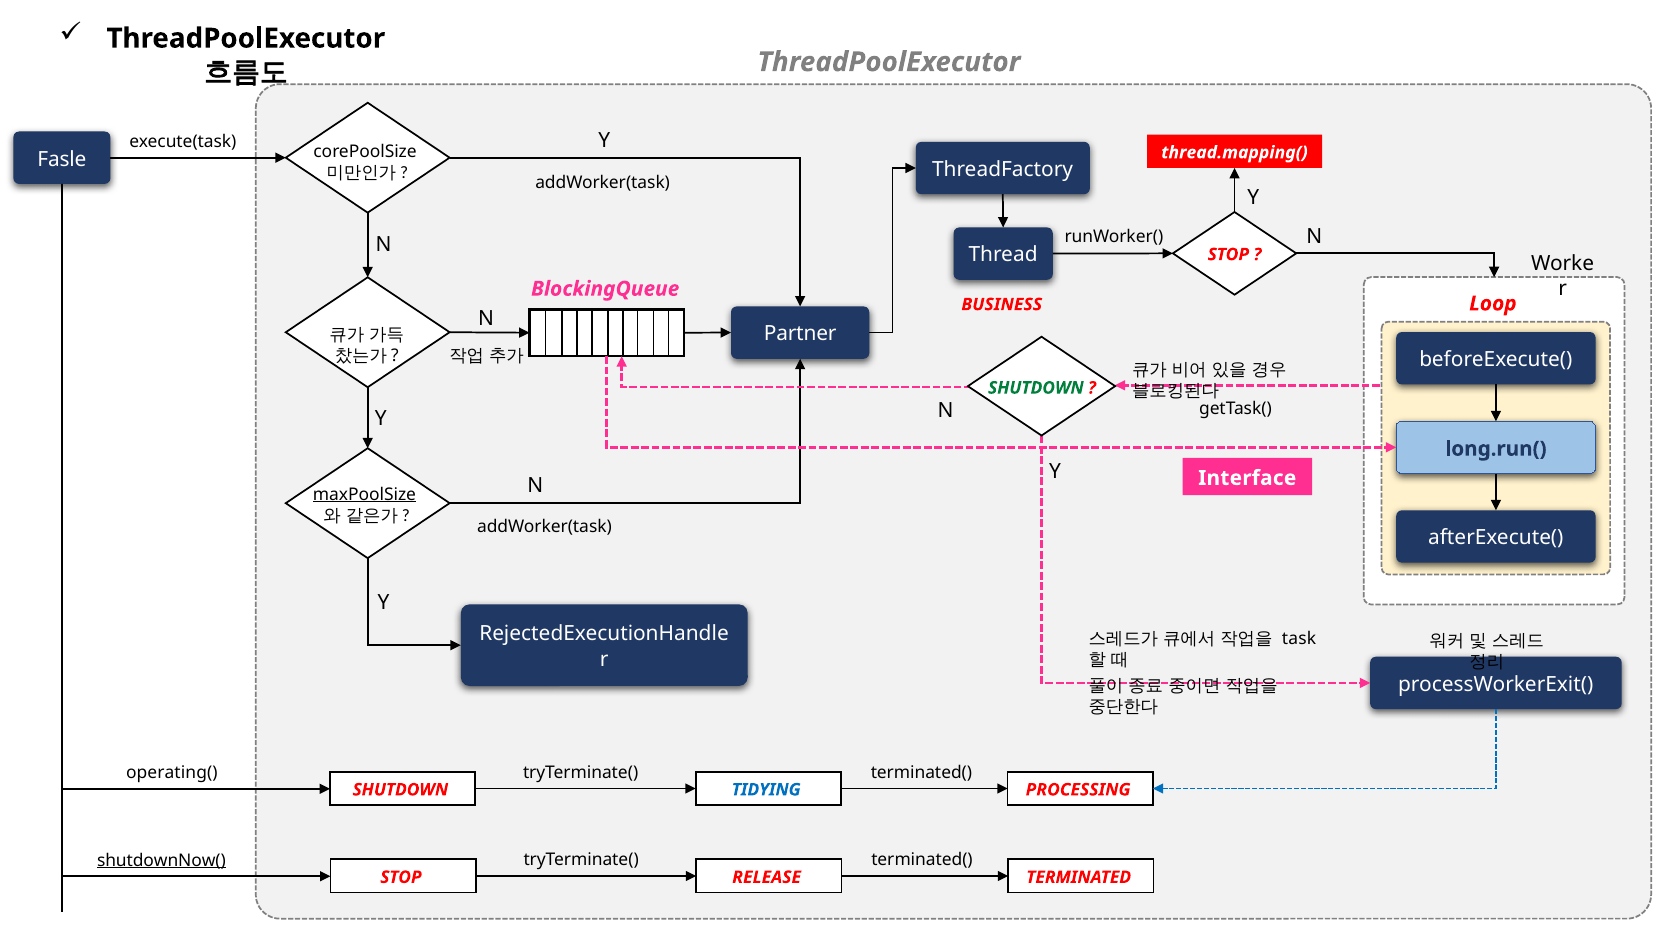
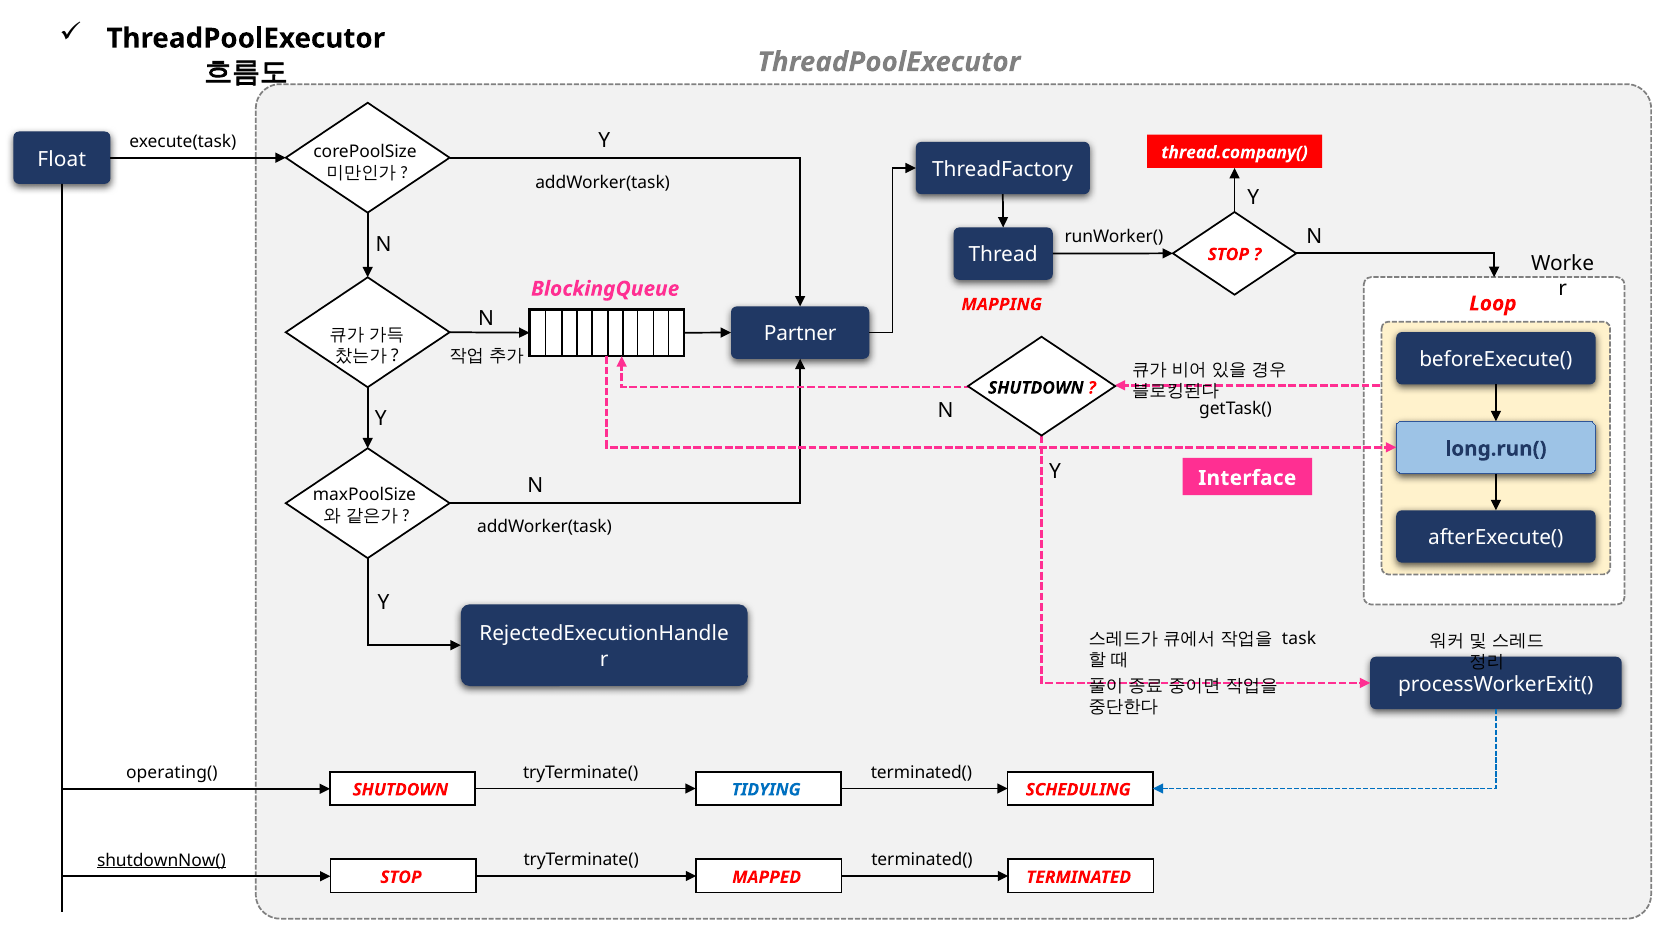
thread.mapping(: thread.mapping( -> thread.company( (1235, 152)
Fasle: Fasle -> Float (62, 159)
BUSINESS: BUSINESS -> MAPPING (1002, 304)
SHUTDOWN colour: green -> black (1036, 388)
maxPoolSize underline: present -> none (364, 494)
PROCESSING: PROCESSING -> SCHEDULING (1078, 789)
RELEASE: RELEASE -> MAPPED (767, 877)
